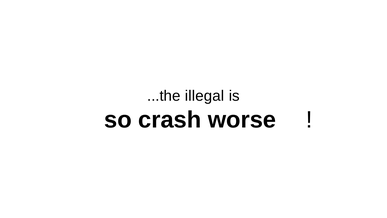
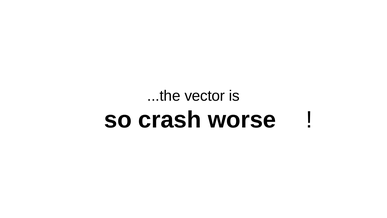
illegal: illegal -> vector (205, 96)
